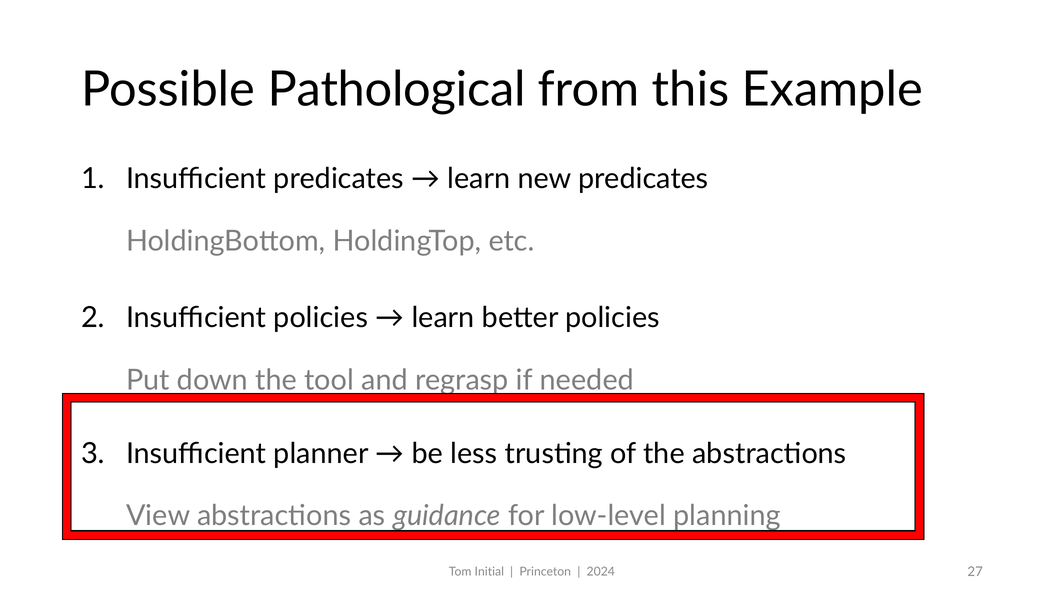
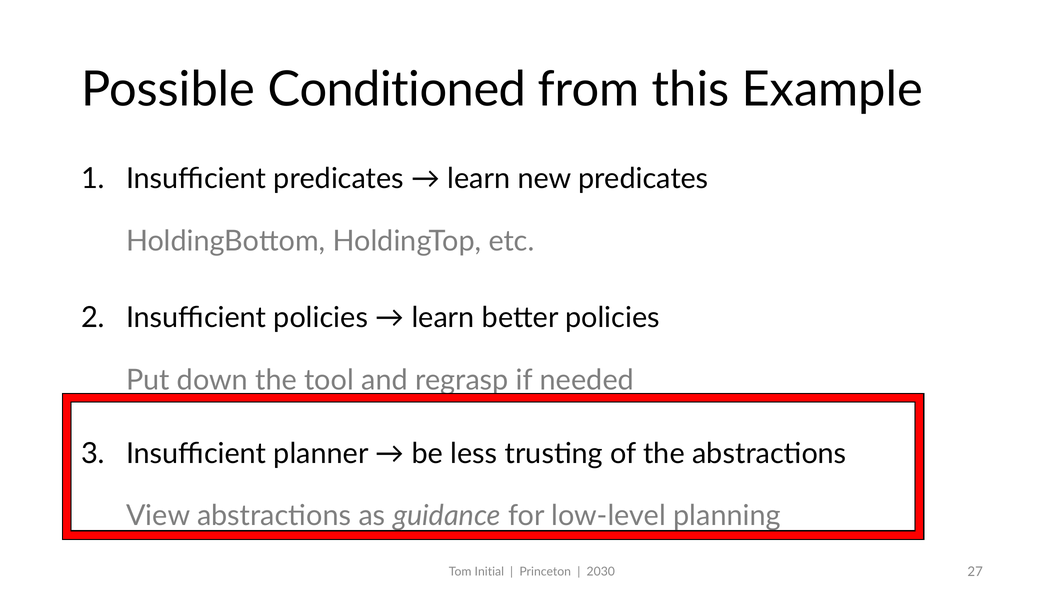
Pathological: Pathological -> Conditioned (397, 89)
2024: 2024 -> 2030 (601, 571)
